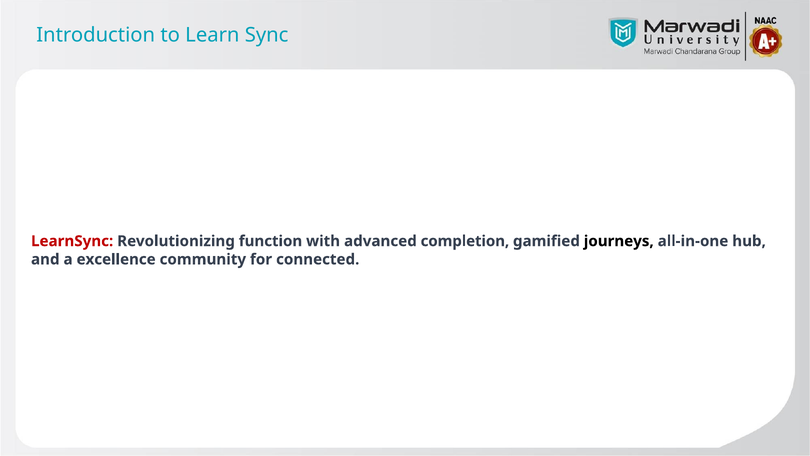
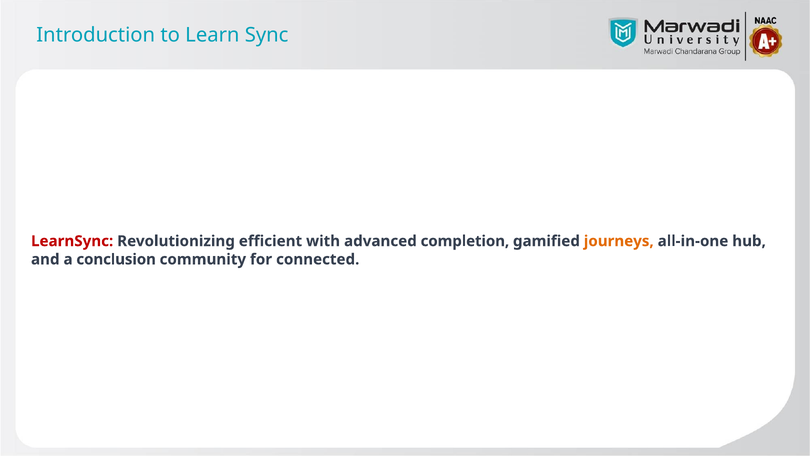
function: function -> efficient (270, 241)
journeys colour: black -> orange (619, 241)
excellence: excellence -> conclusion (116, 259)
